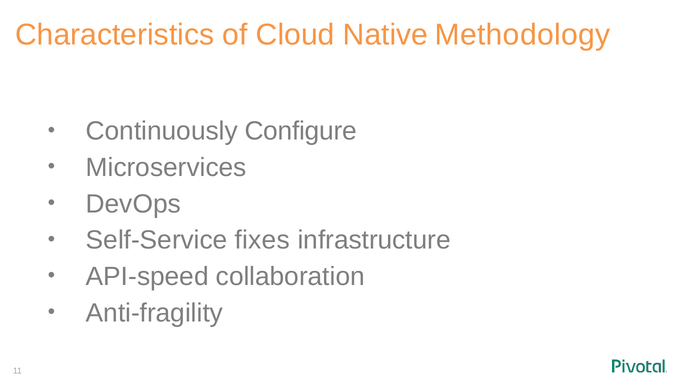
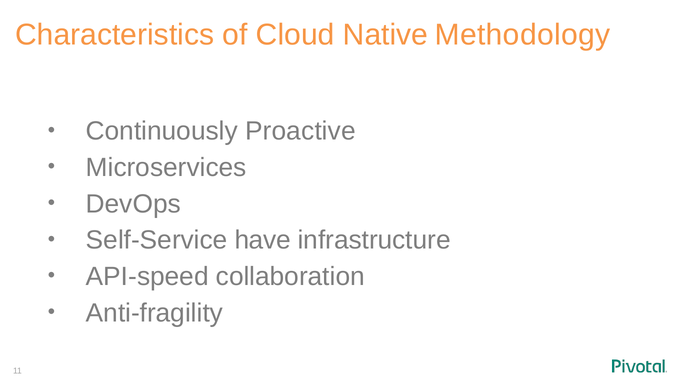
Configure: Configure -> Proactive (300, 131)
fixes: fixes -> have (263, 240)
